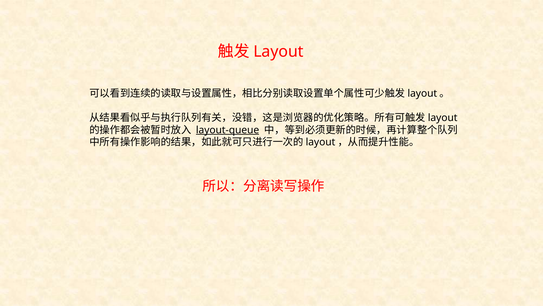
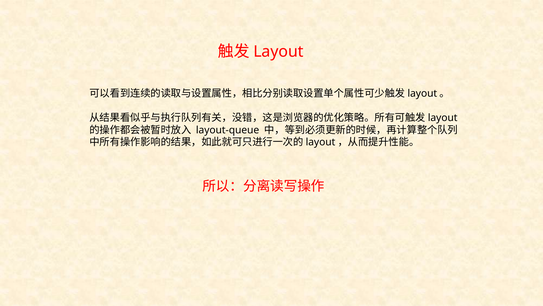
layout-queue underline: present -> none (228, 130)
